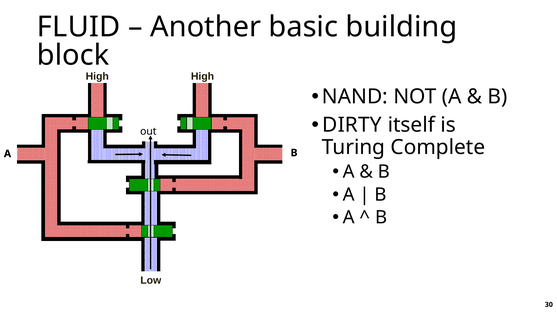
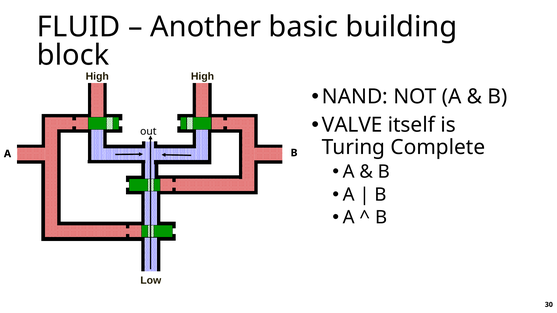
DIRTY: DIRTY -> VALVE (352, 125)
